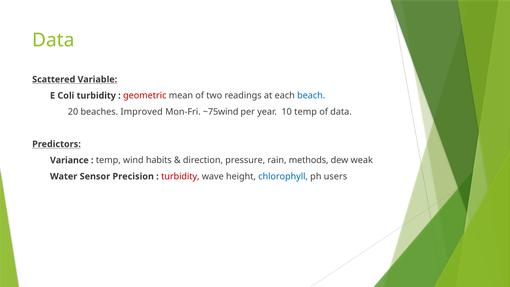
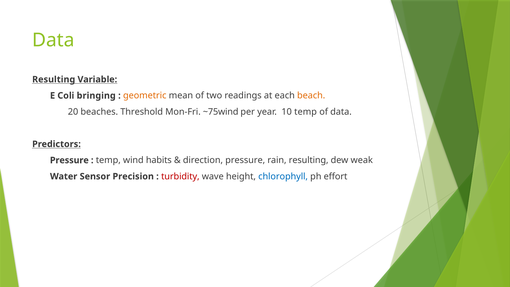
Scattered: Scattered -> Resulting (54, 79)
Coli turbidity: turbidity -> bringing (96, 96)
geometric colour: red -> orange (145, 96)
beach colour: blue -> orange (311, 96)
Improved: Improved -> Threshold (142, 112)
Variance: Variance -> Pressure (69, 160)
rain methods: methods -> resulting (309, 160)
users: users -> effort (336, 176)
